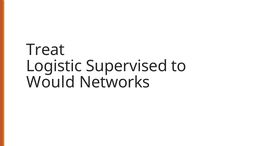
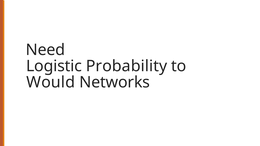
Treat: Treat -> Need (45, 50)
Supervised: Supervised -> Probability (127, 66)
